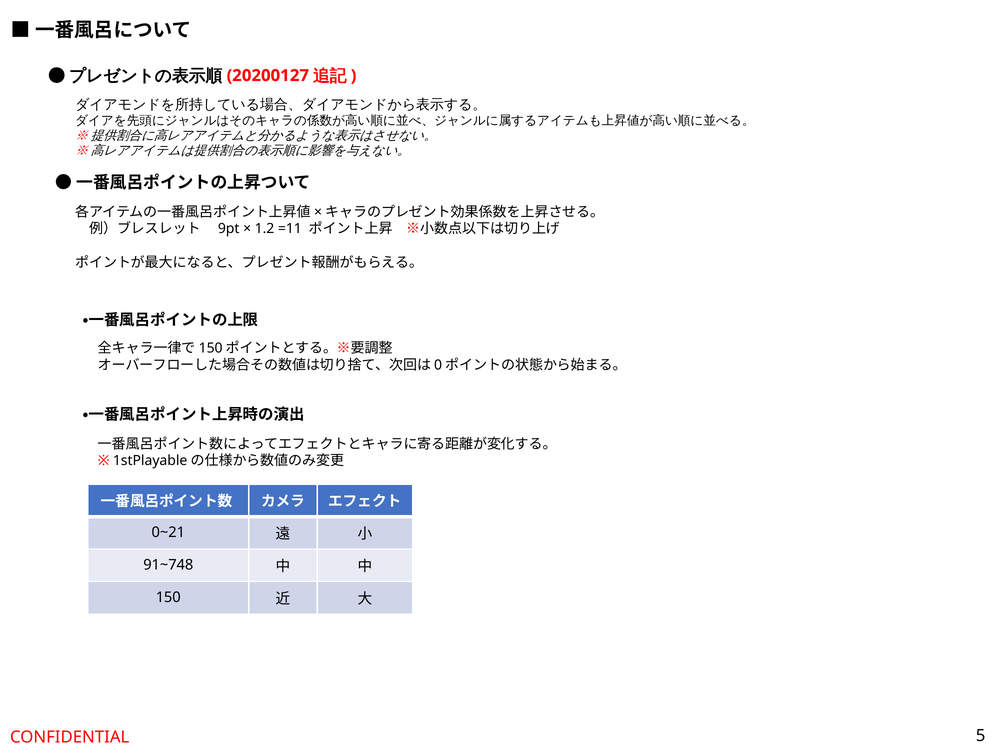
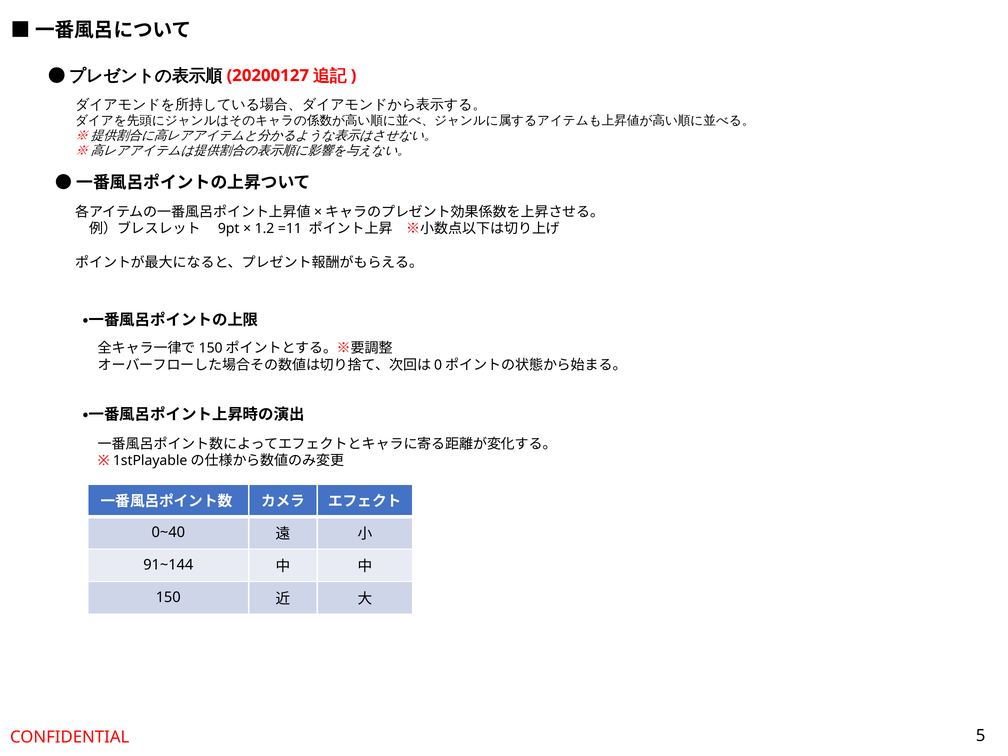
0~21: 0~21 -> 0~40 (168, 532)
91~748: 91~748 -> 91~144 (168, 565)
